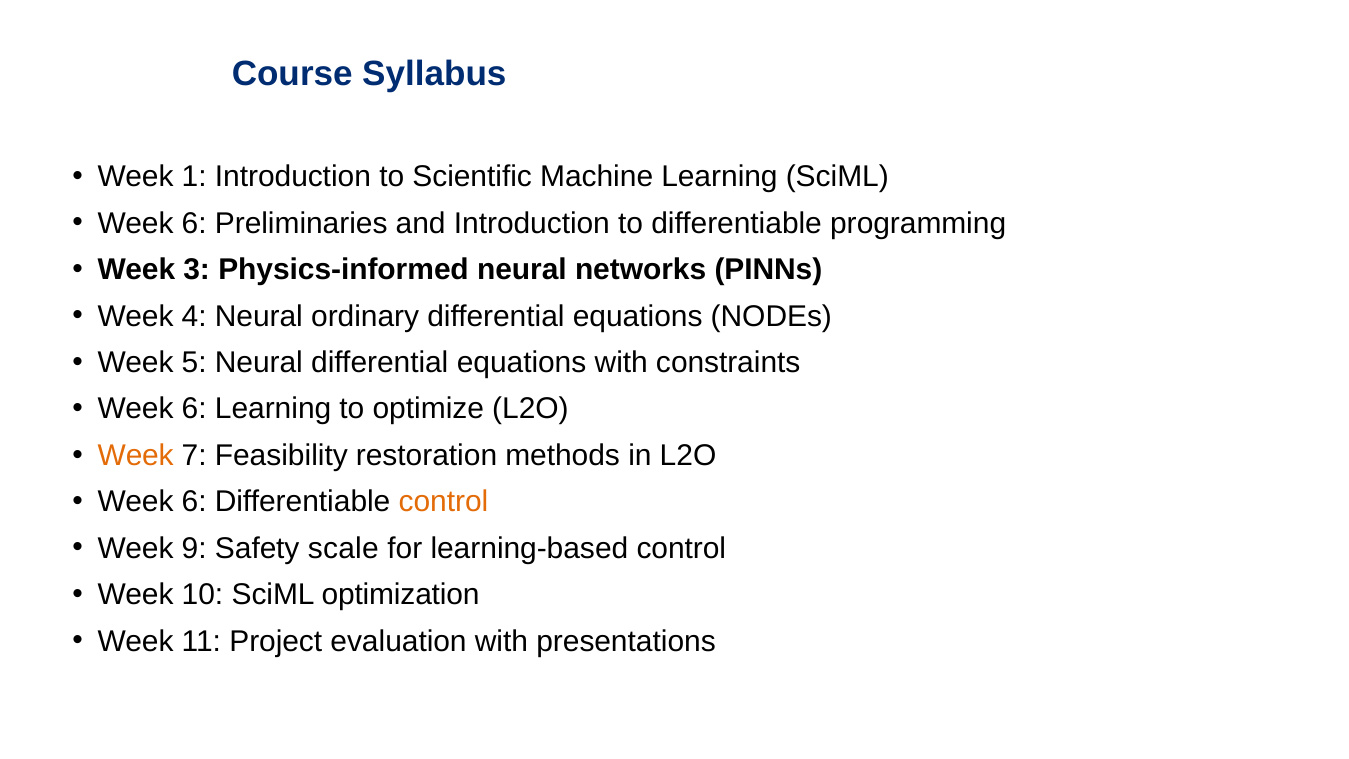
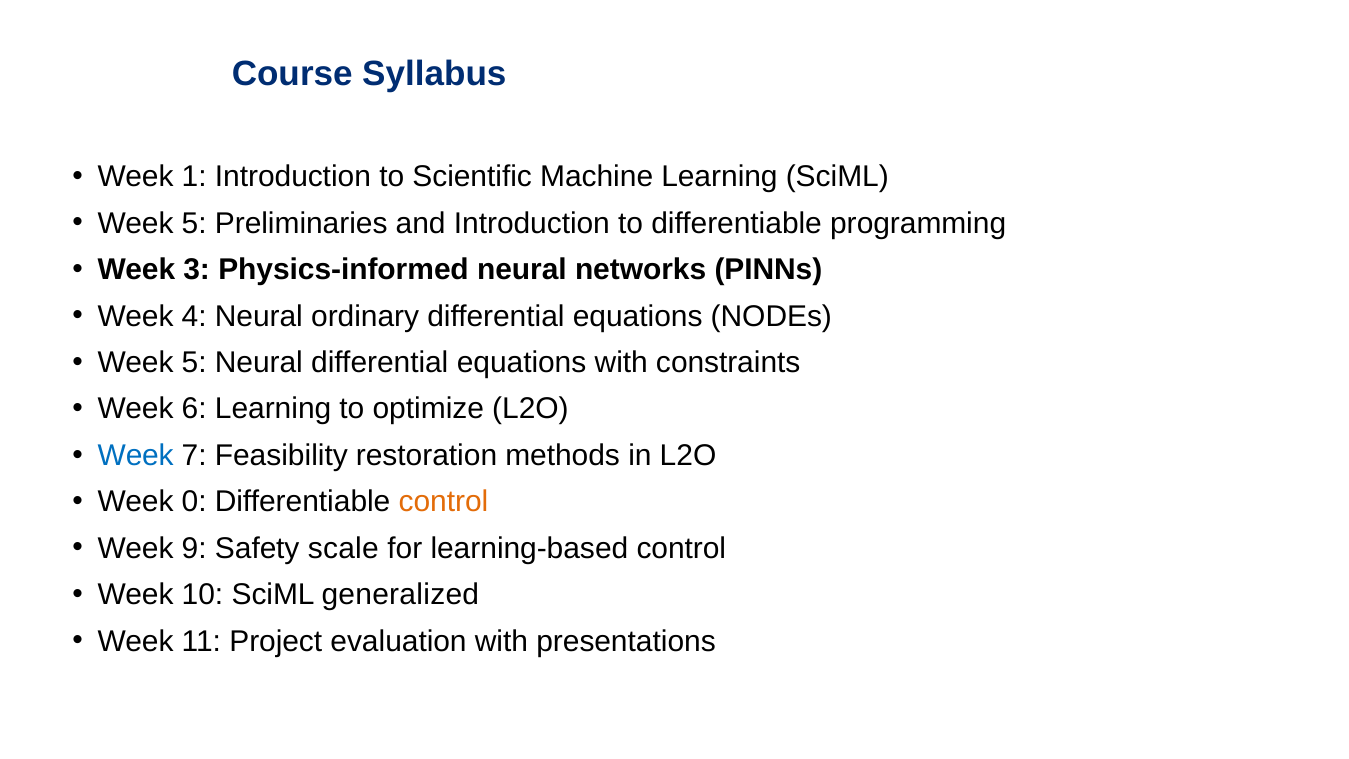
6: 6 -> 5 (194, 223)
Week colour: orange -> blue (136, 455)
6: 6 -> 0 (194, 502)
optimization: optimization -> generalized (400, 595)
